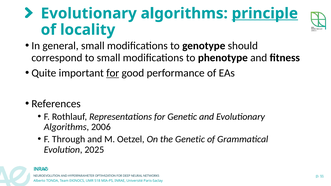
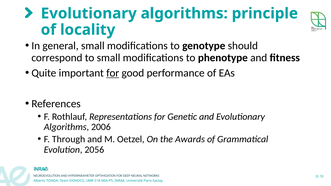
principle underline: present -> none (265, 13)
the Genetic: Genetic -> Awards (190, 139)
2025: 2025 -> 2056 (94, 150)
